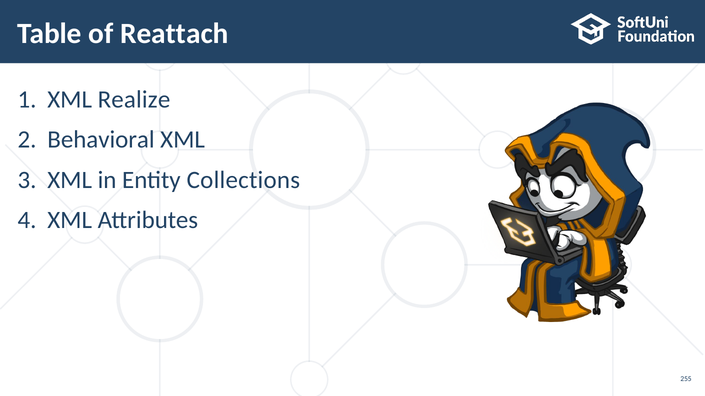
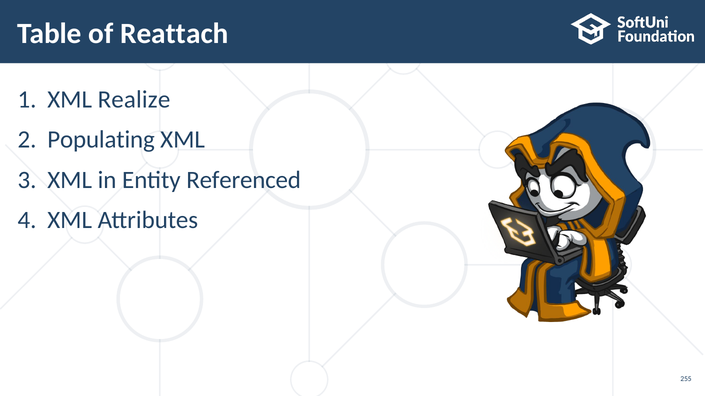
Behavioral: Behavioral -> Populating (101, 140)
Collections: Collections -> Referenced (244, 180)
